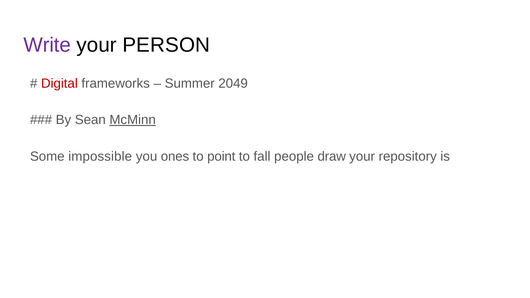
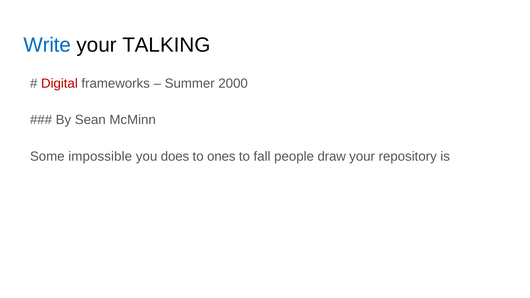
Write colour: purple -> blue (47, 45)
PERSON: PERSON -> TALKING (166, 45)
2049: 2049 -> 2000 (233, 83)
McMinn underline: present -> none (133, 120)
ones: ones -> does (175, 156)
point: point -> ones (221, 156)
